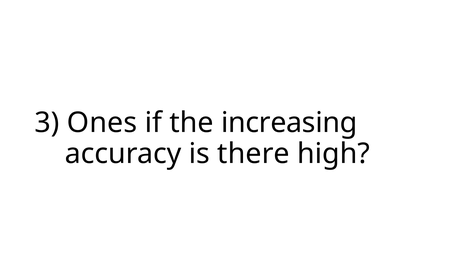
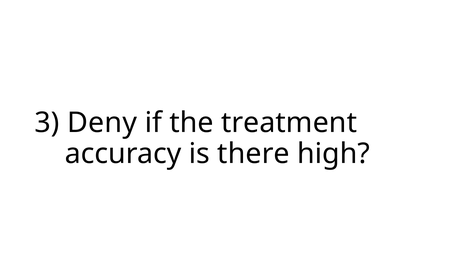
Ones: Ones -> Deny (102, 123)
increasing: increasing -> treatment (289, 123)
